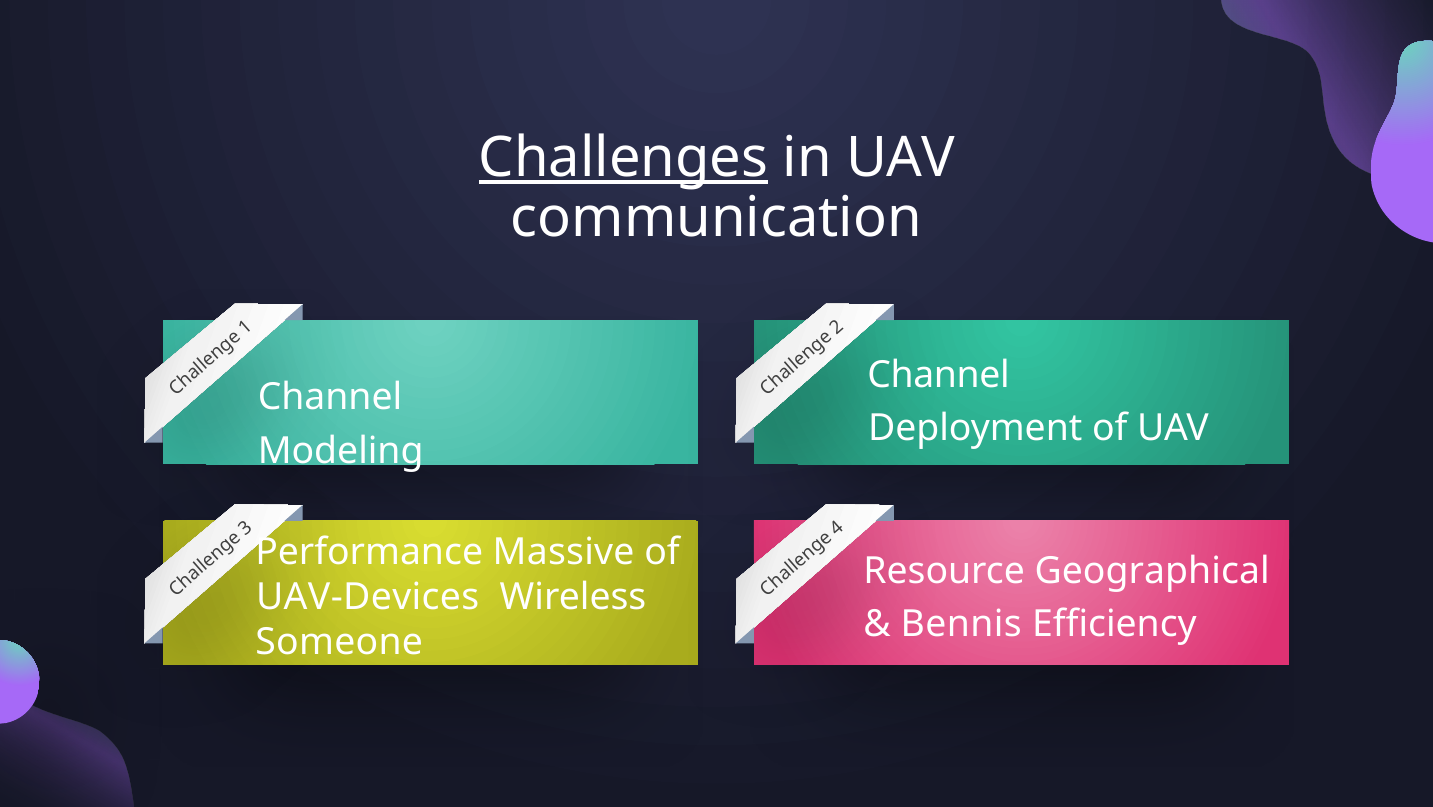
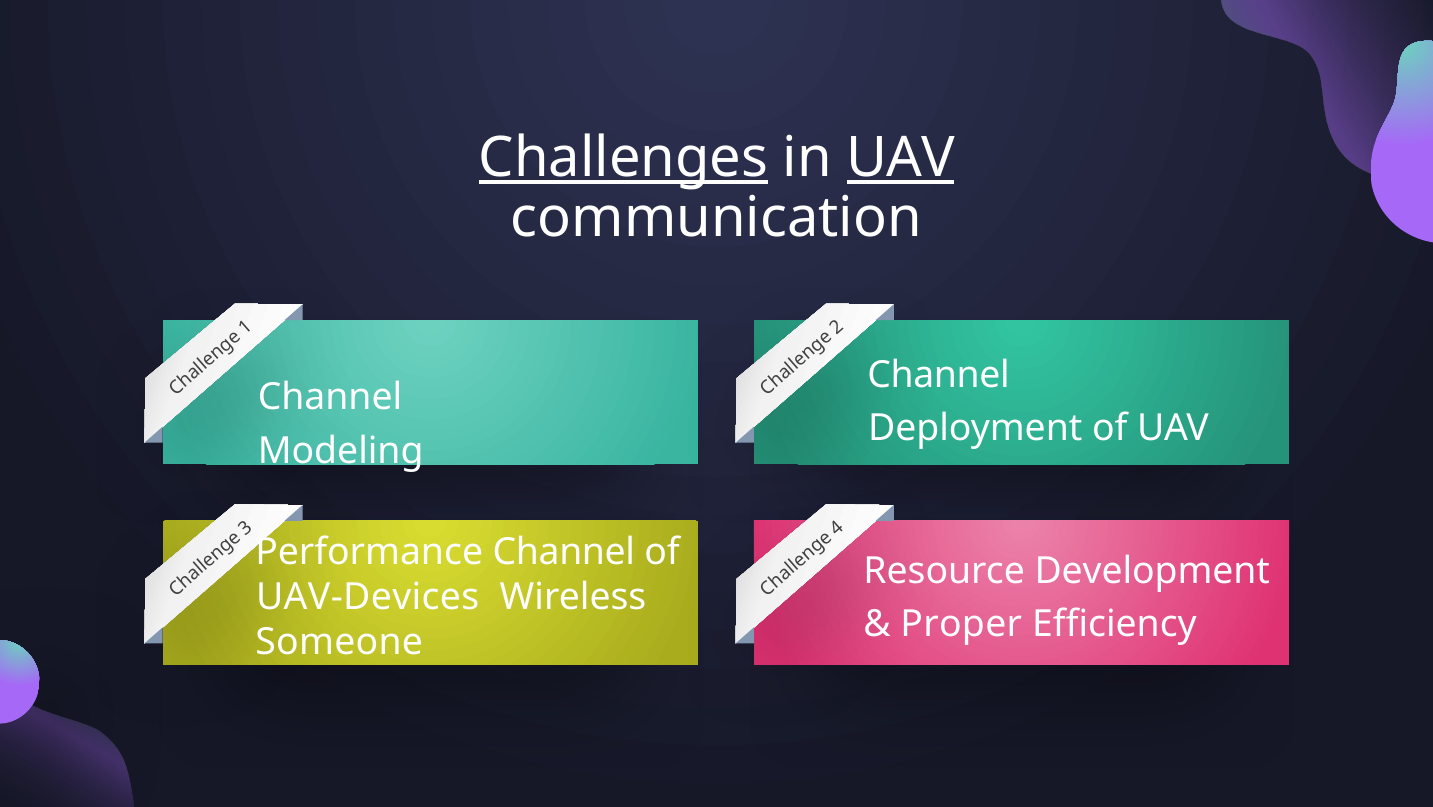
UAV underline: none -> present (901, 158)
Performance Massive: Massive -> Channel (564, 552)
Geographical: Geographical -> Development (1152, 571)
Bennis: Bennis -> Proper (961, 625)
